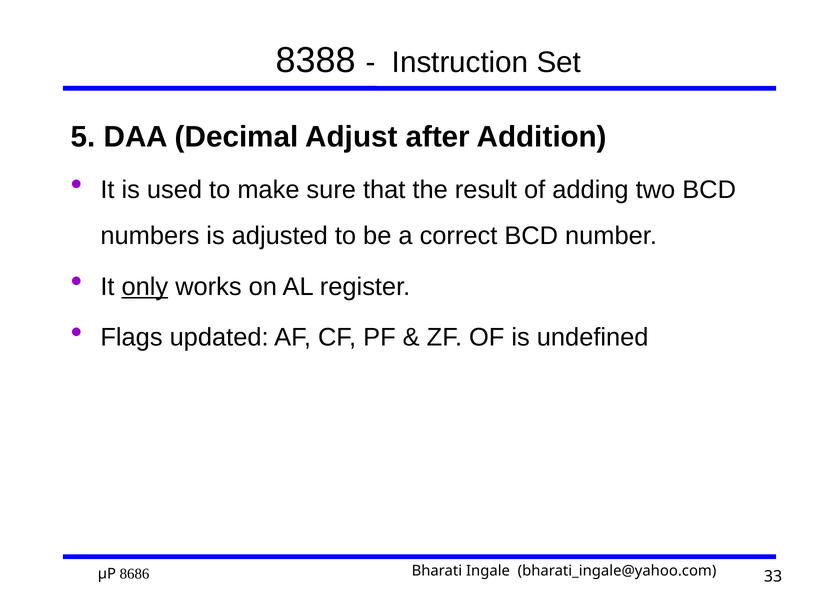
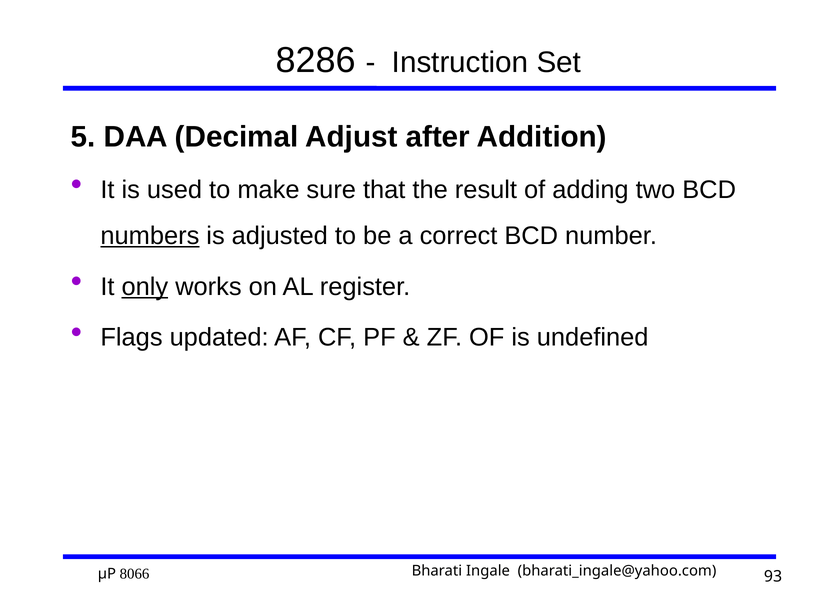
8388: 8388 -> 8286 (316, 60)
numbers underline: none -> present (150, 235)
8686: 8686 -> 8066 (135, 573)
33: 33 -> 93 (773, 576)
